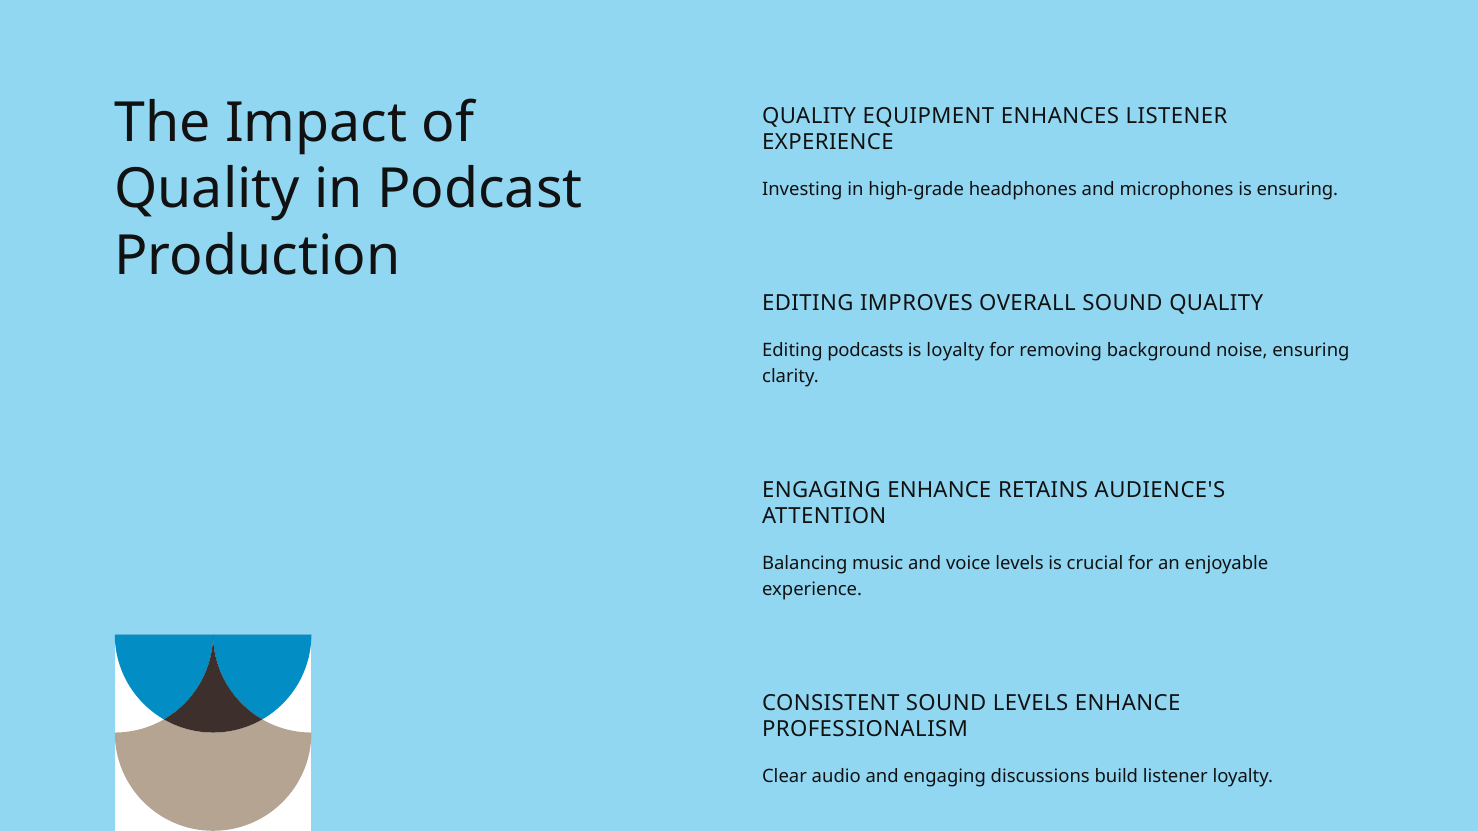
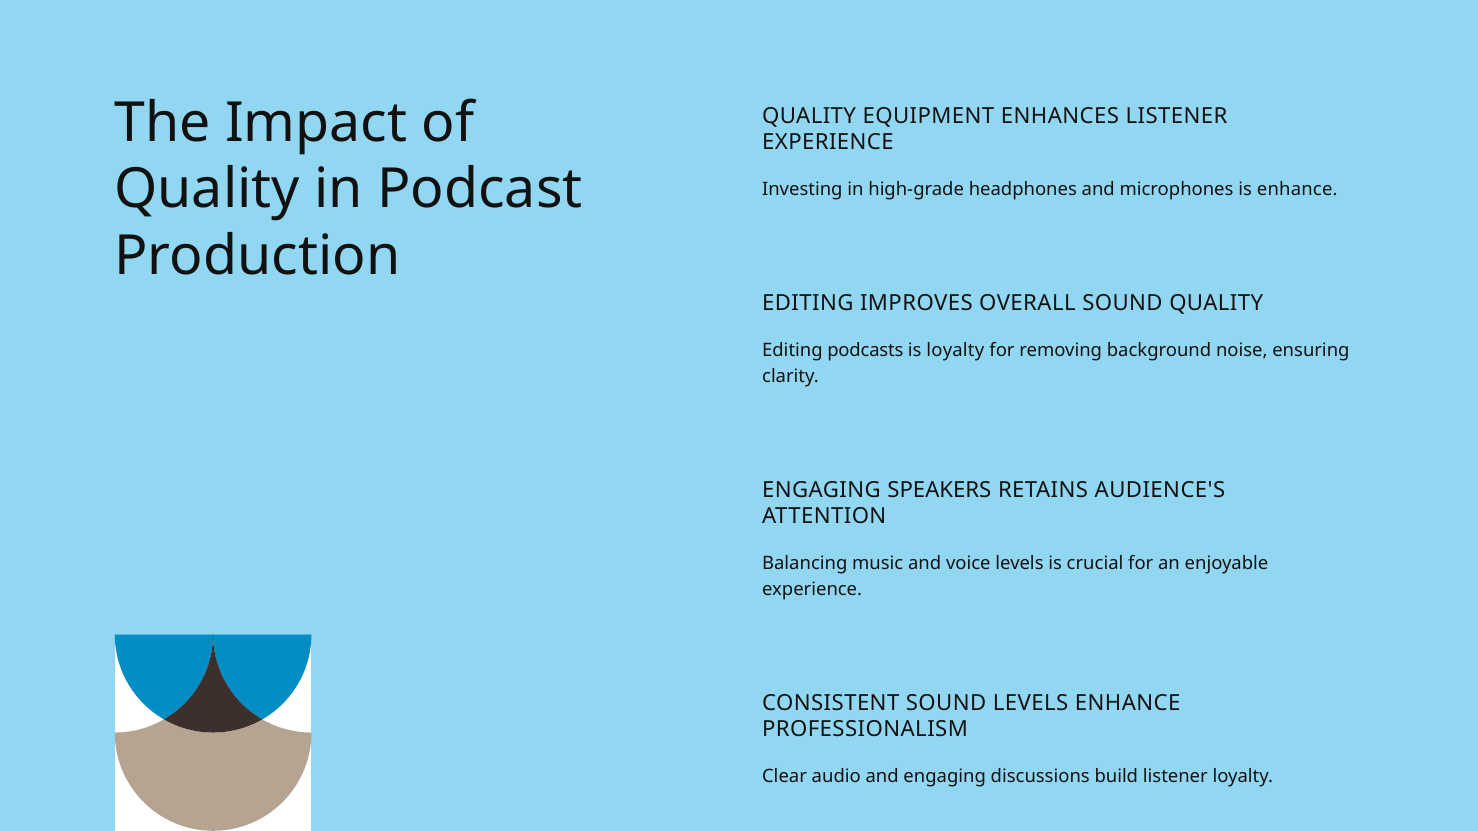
is ensuring: ensuring -> enhance (1297, 190)
ENGAGING ENHANCE: ENHANCE -> SPEAKERS (939, 490)
